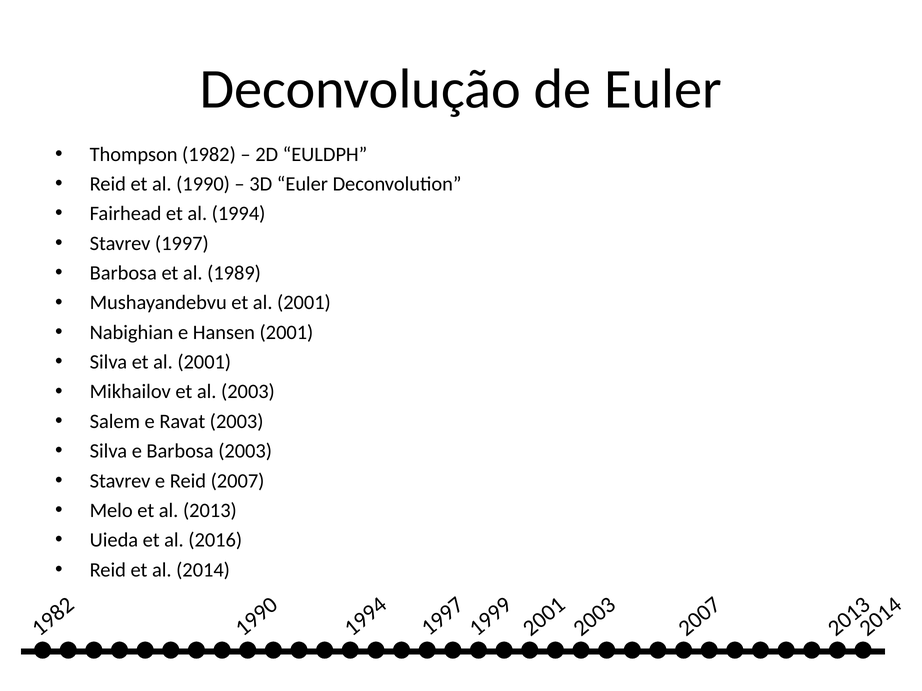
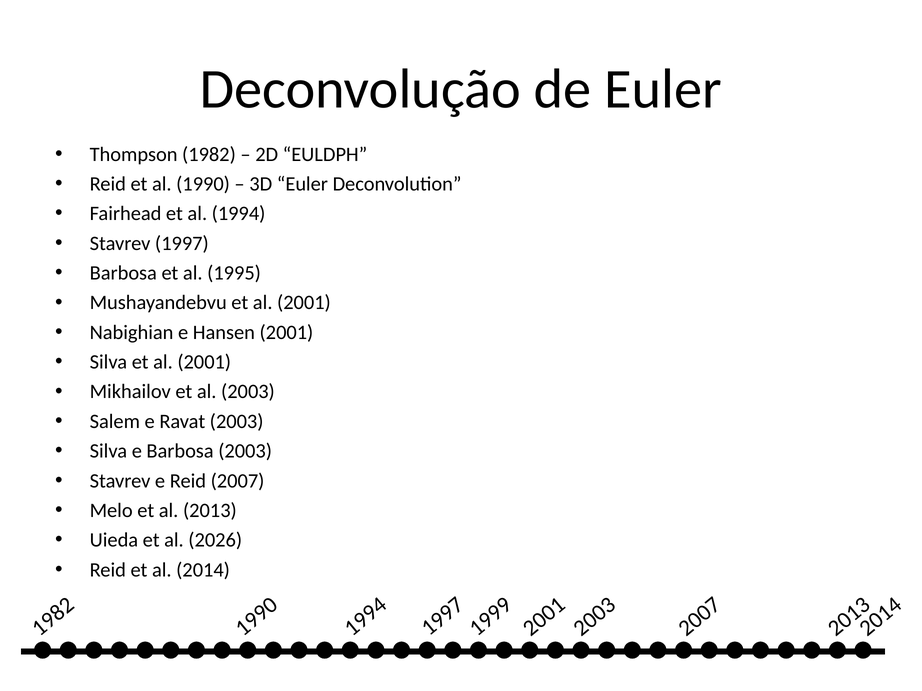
1989: 1989 -> 1995 (234, 273)
2016: 2016 -> 2026 (215, 540)
